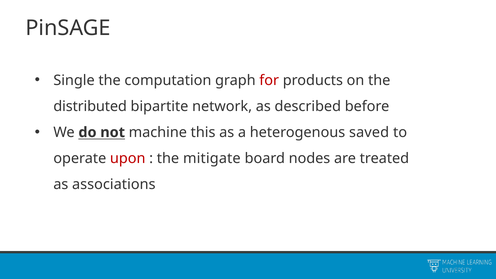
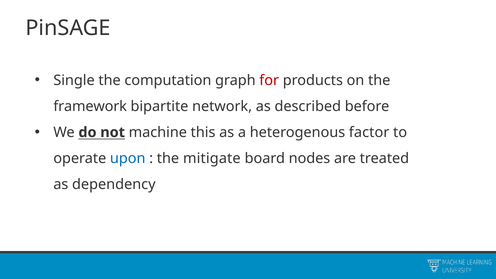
distributed: distributed -> framework (90, 106)
saved: saved -> factor (369, 132)
upon colour: red -> blue (128, 158)
associations: associations -> dependency (114, 184)
